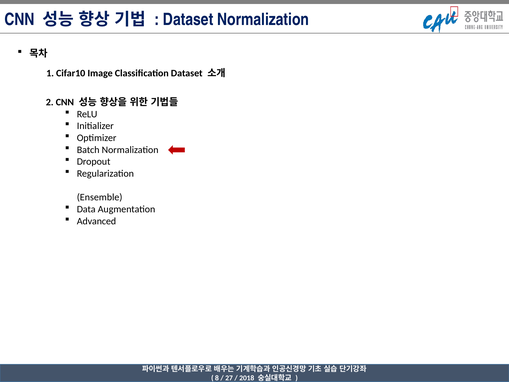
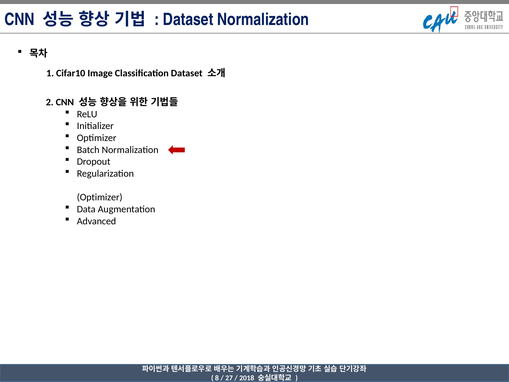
Ensemble: Ensemble -> Optimizer (100, 197)
